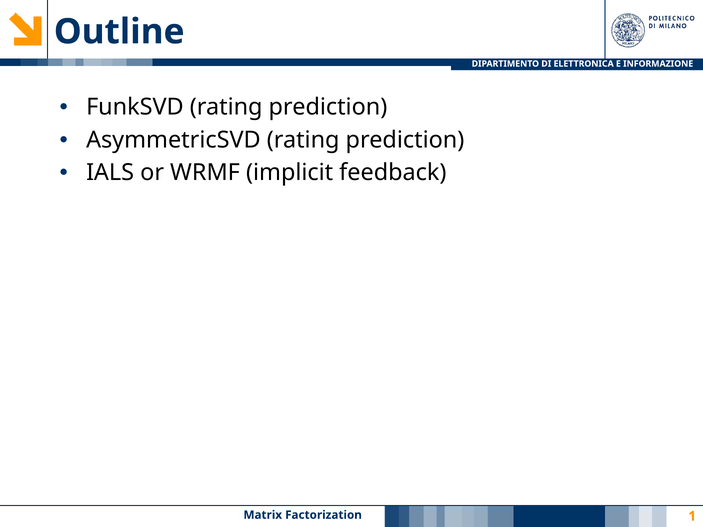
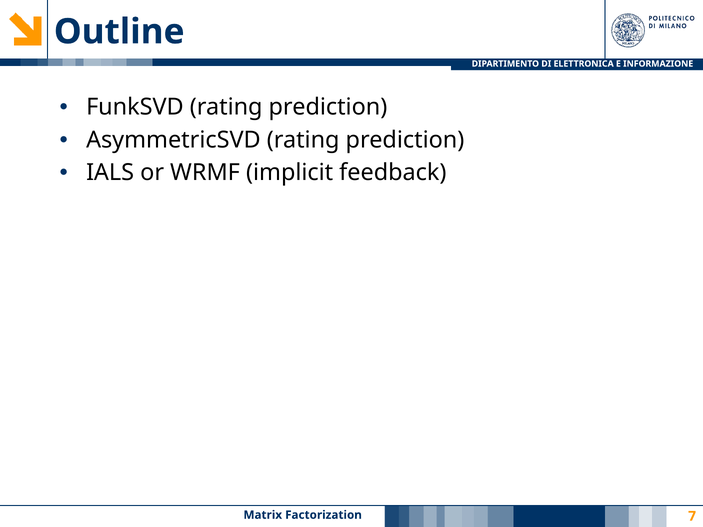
1: 1 -> 7 (692, 516)
